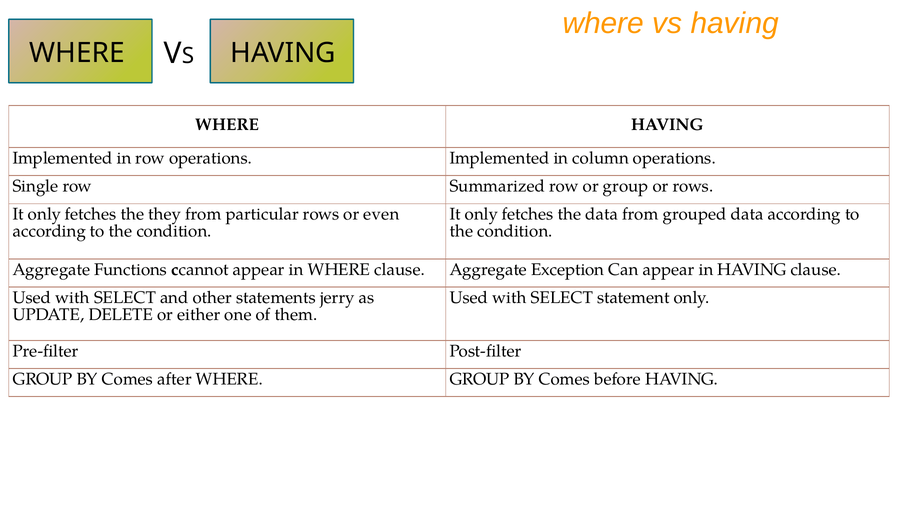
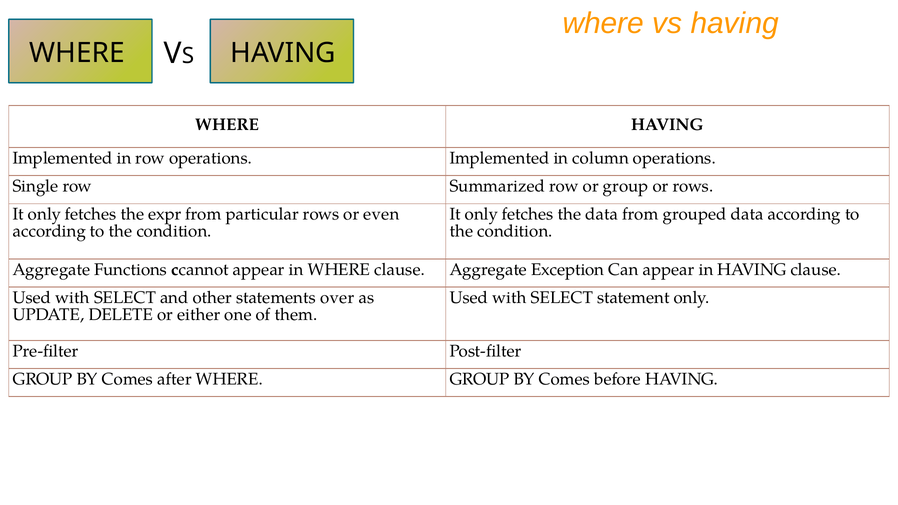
they: they -> expr (165, 214)
jerry: jerry -> over (337, 298)
